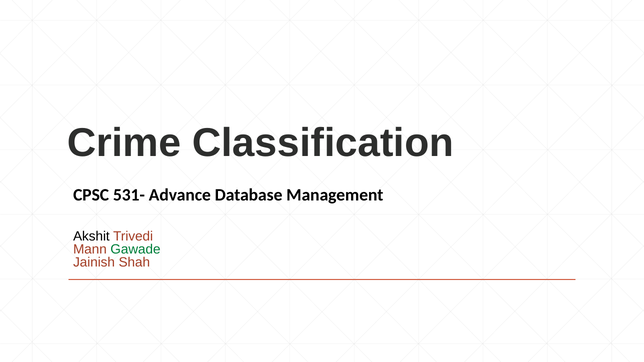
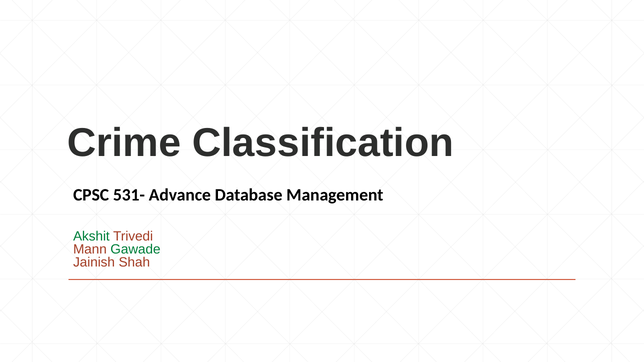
Akshit colour: black -> green (91, 237)
